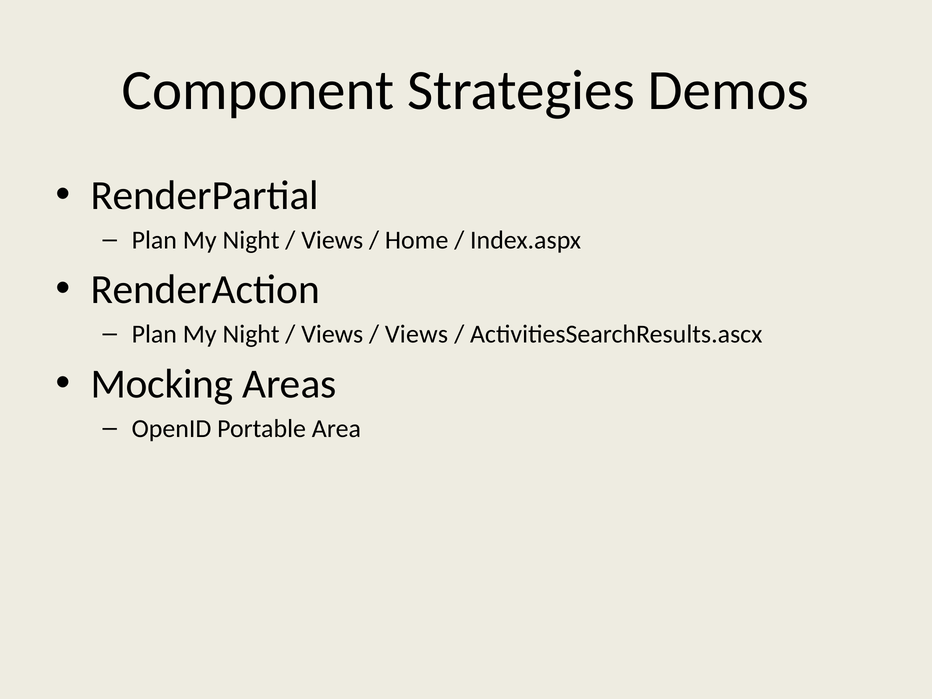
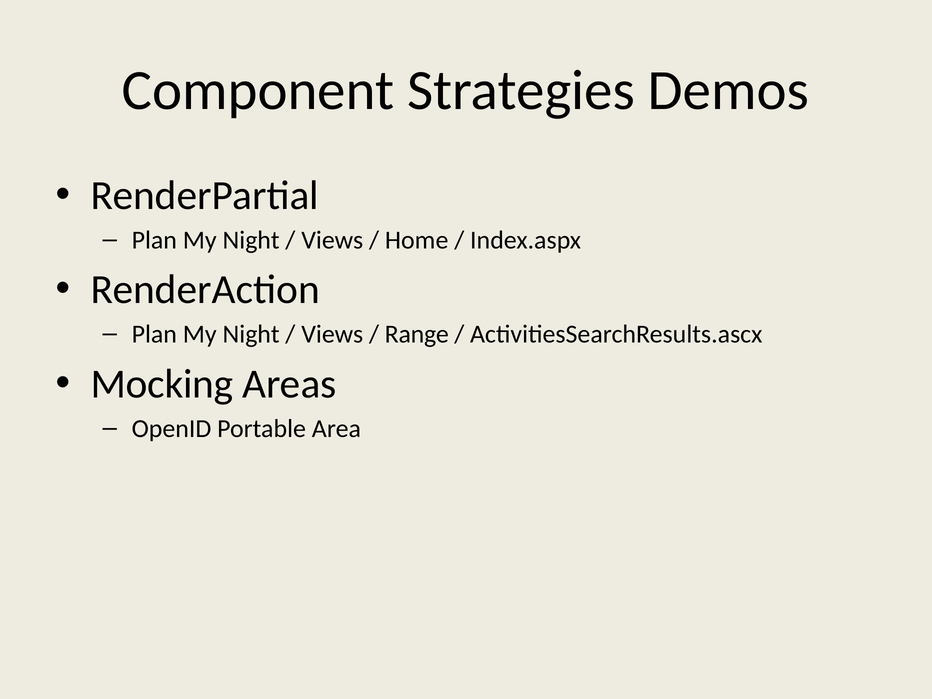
Views: Views -> Range (417, 334)
